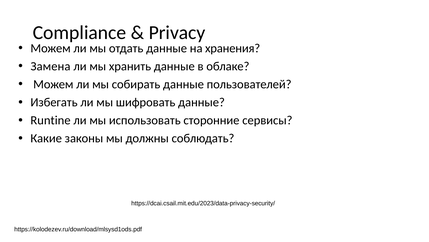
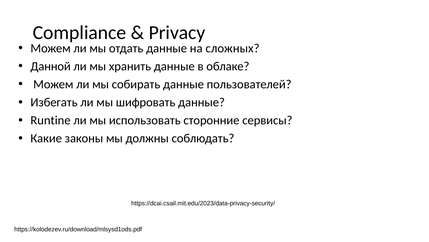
хранения: хранения -> сложных (233, 48)
Замена: Замена -> Данной (51, 66)
